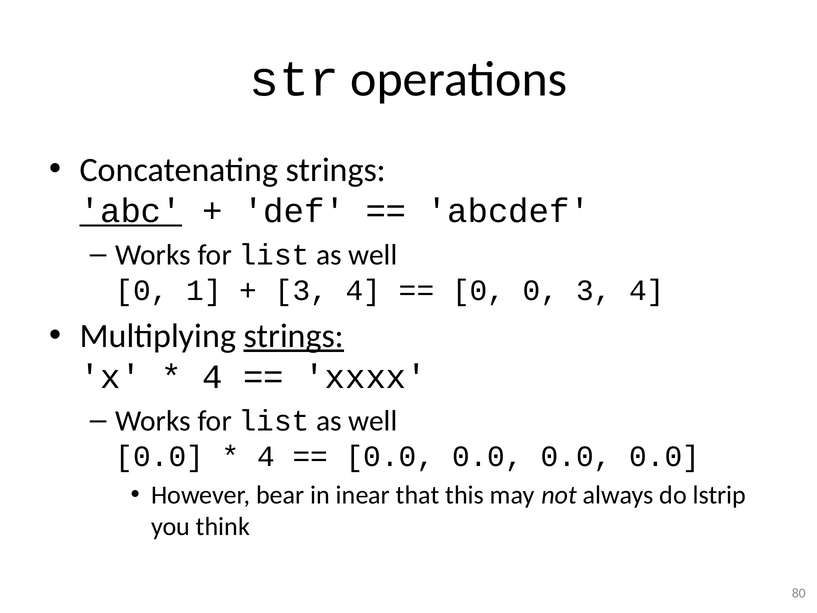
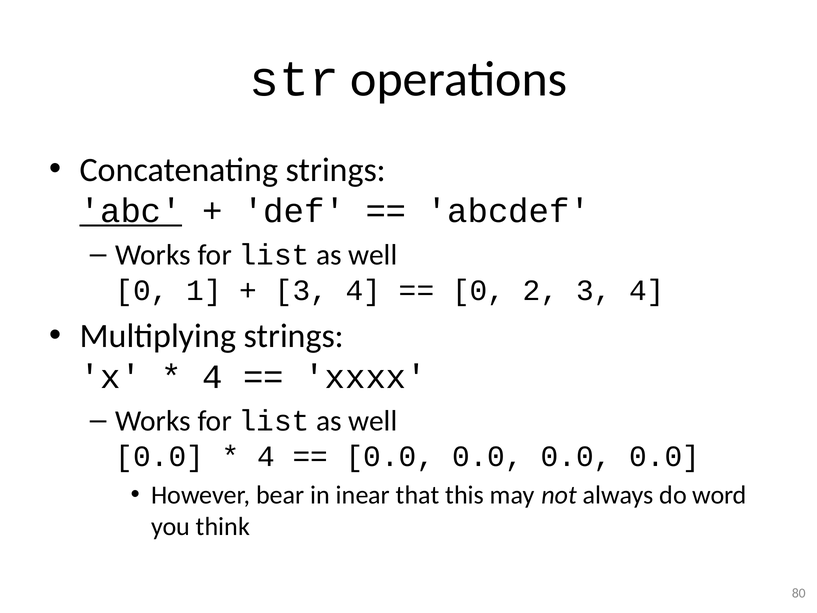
0 0: 0 -> 2 (541, 290)
strings underline: present -> none (294, 336)
lstrip: lstrip -> word (719, 495)
